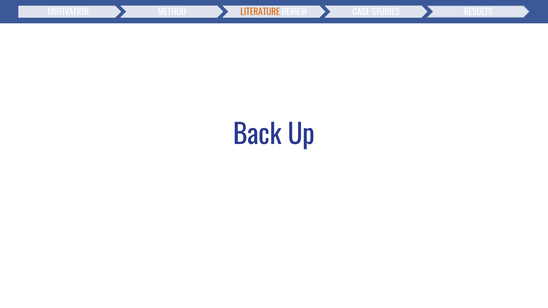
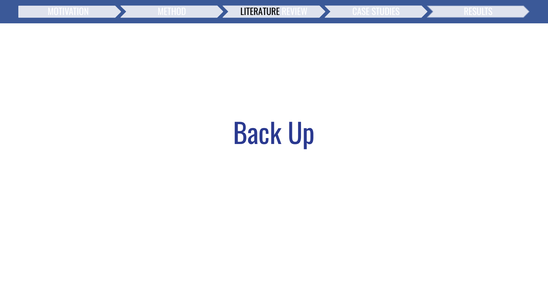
LITERATURE colour: orange -> black (260, 12)
